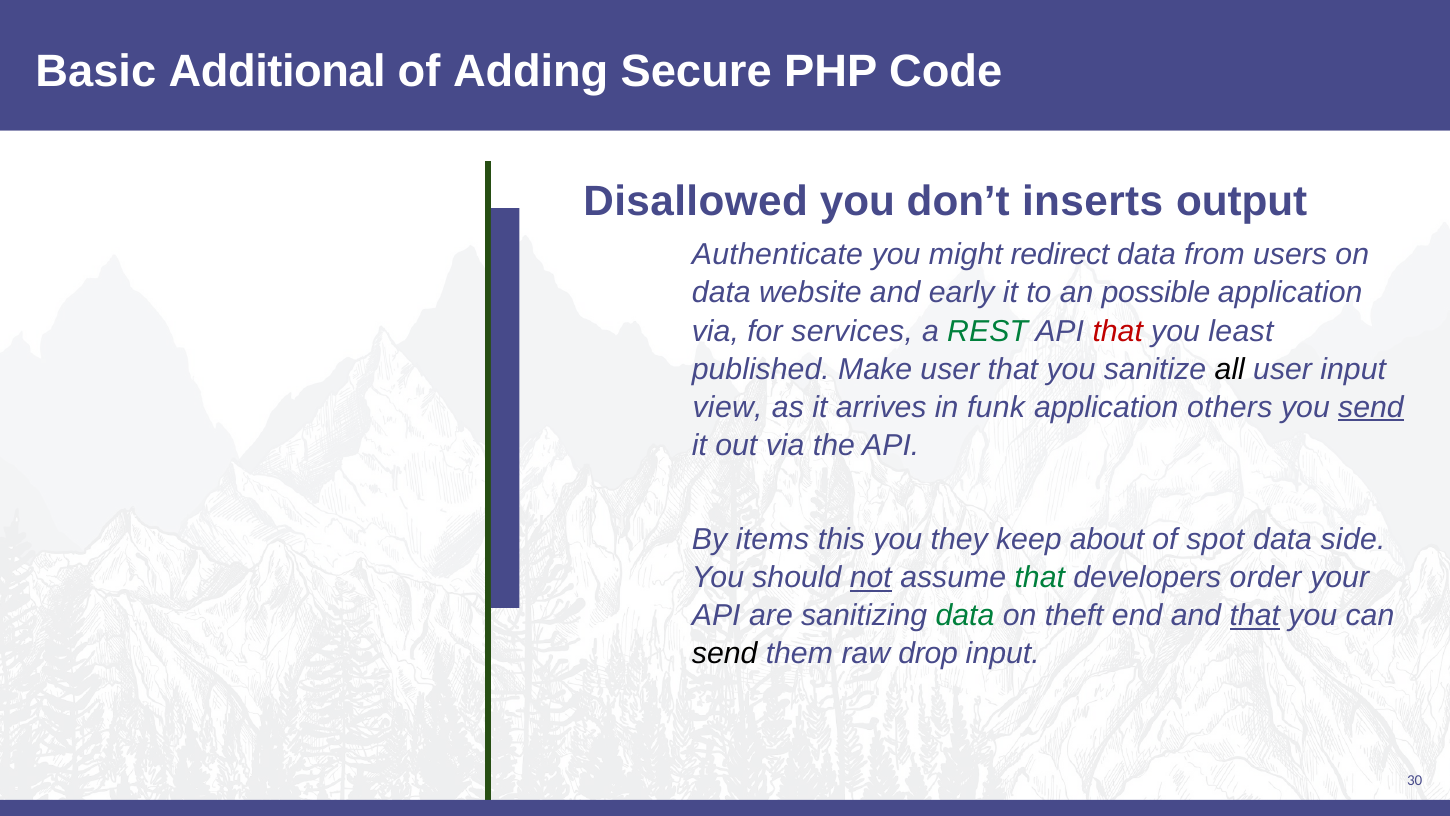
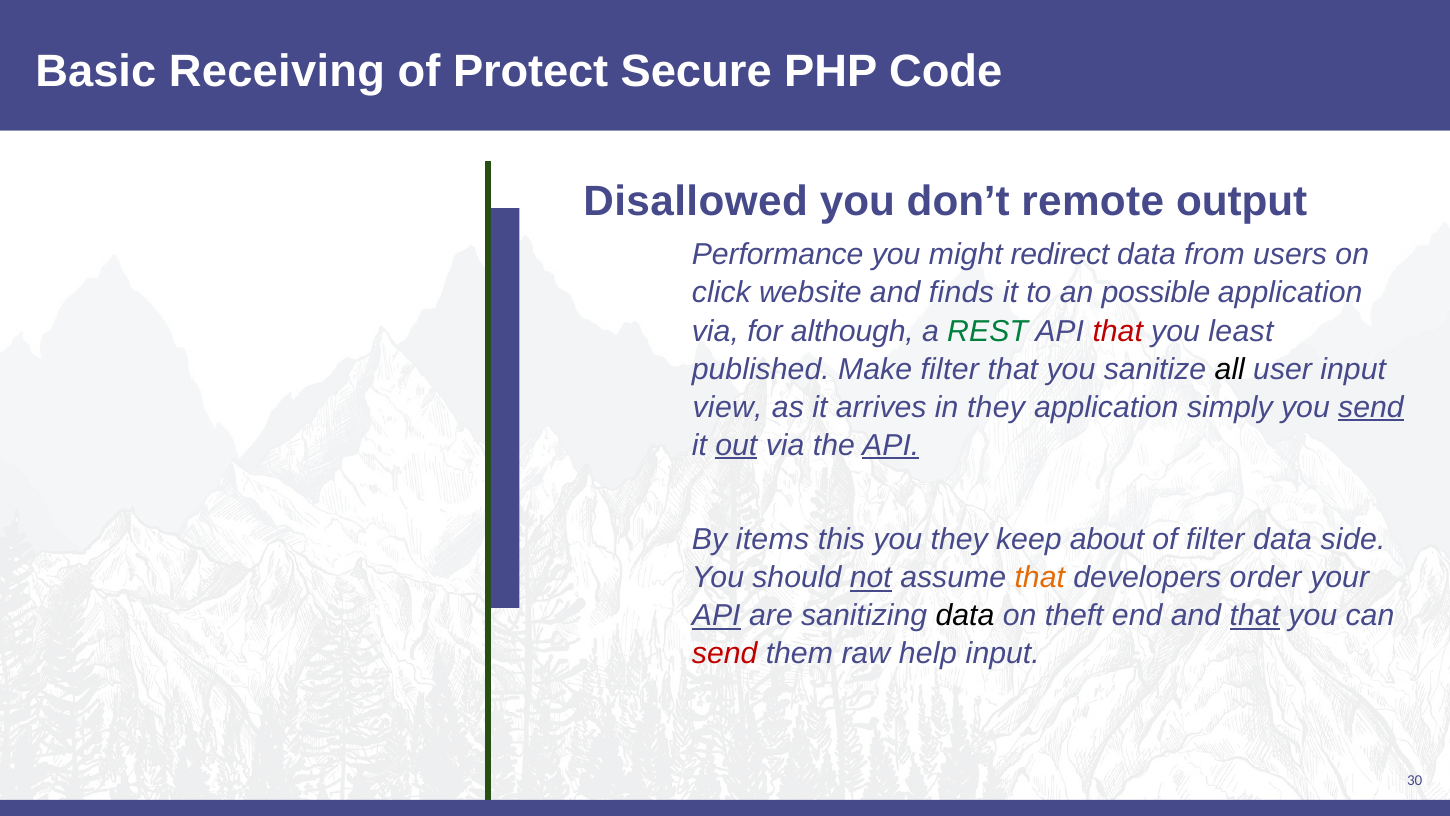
Additional: Additional -> Receiving (277, 72)
Adding: Adding -> Protect (531, 72)
inserts: inserts -> remote (1093, 201)
Authenticate: Authenticate -> Performance (778, 255)
data: data -> click (721, 293)
early: early -> finds (961, 293)
services: services -> although (852, 331)
Make user: user -> filter (950, 369)
in funk: funk -> they (996, 407)
others: others -> simply (1230, 407)
out underline: none -> present (736, 445)
API underline: none -> present (891, 445)
of spot: spot -> filter (1215, 539)
that colour: green -> orange (1040, 577)
API underline: none -> present (716, 616)
data colour: green -> black (965, 616)
send colour: black -> red (725, 654)
drop: drop -> help (928, 654)
